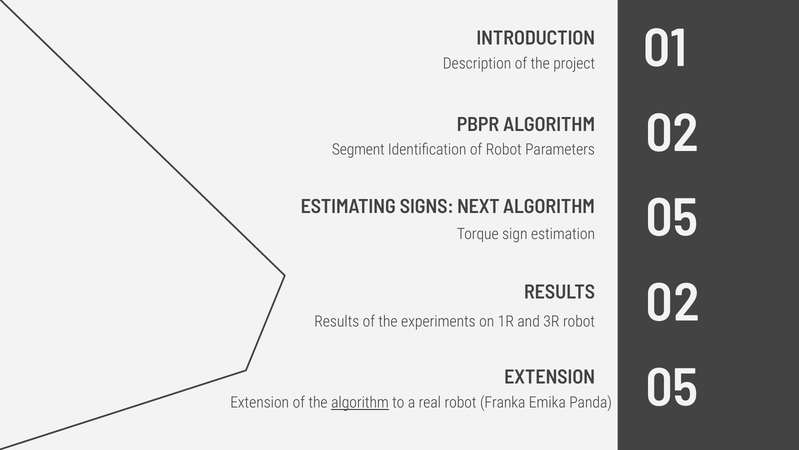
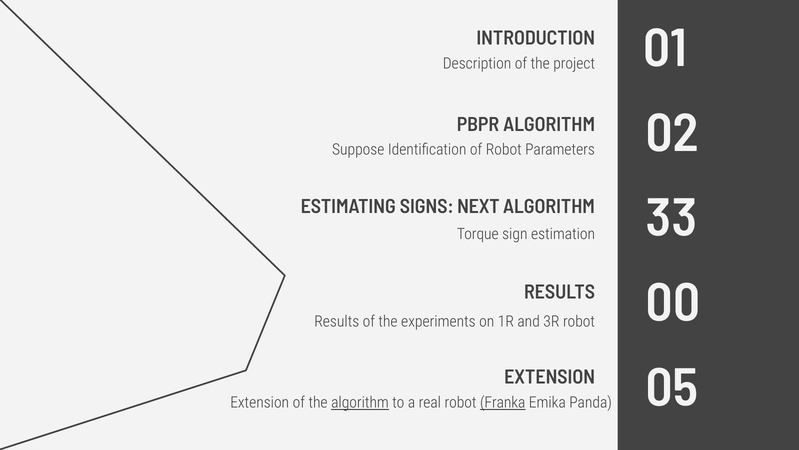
Segment: Segment -> Suppose (358, 150)
ALGORITHM 05: 05 -> 33 (672, 218)
RESULTS 02: 02 -> 00 (673, 303)
Franka underline: none -> present (503, 402)
